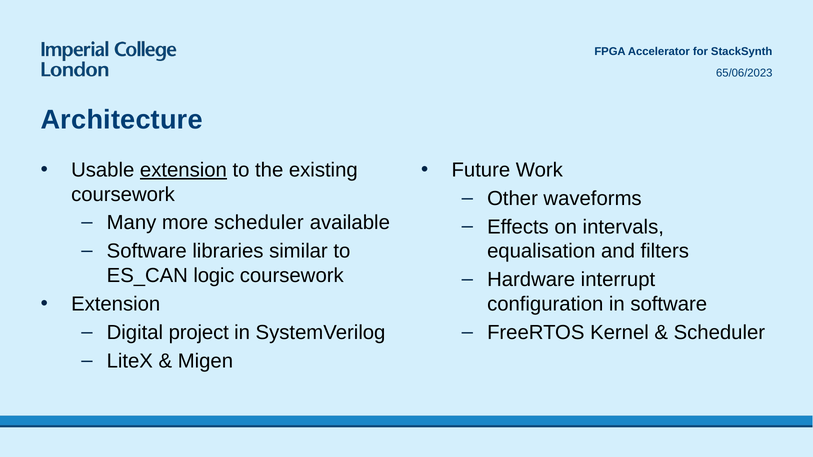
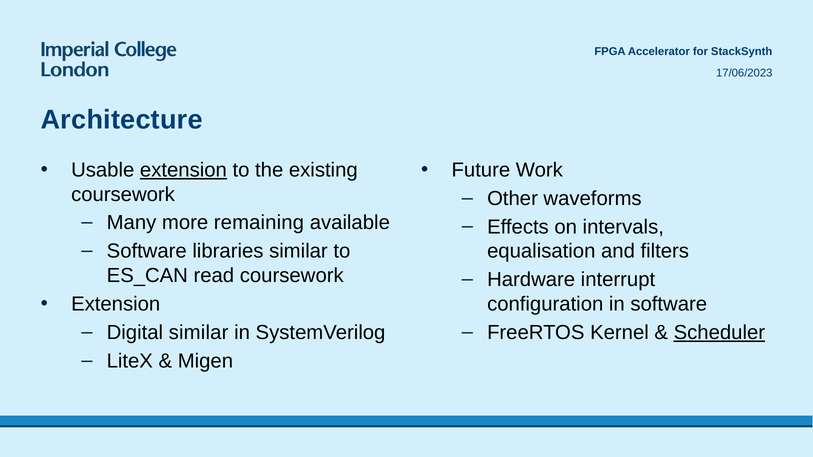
65/06/2023: 65/06/2023 -> 17/06/2023 (744, 73)
more scheduler: scheduler -> remaining (259, 223)
logic: logic -> read (214, 276)
Digital project: project -> similar (199, 333)
Scheduler underline: none -> present (719, 333)
